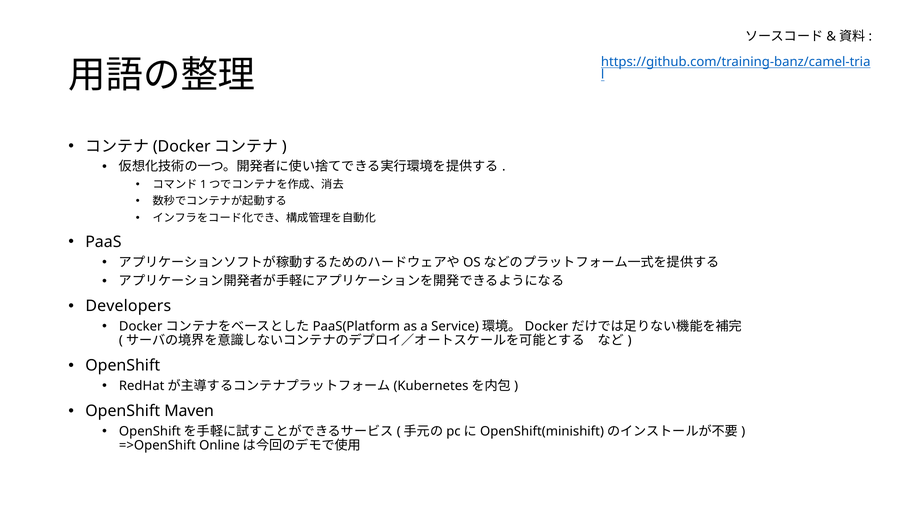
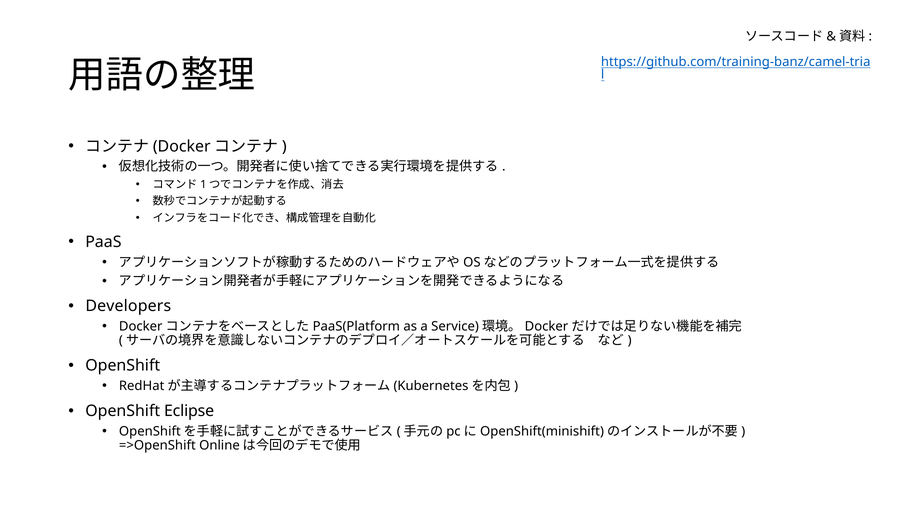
Maven: Maven -> Eclipse (189, 411)
